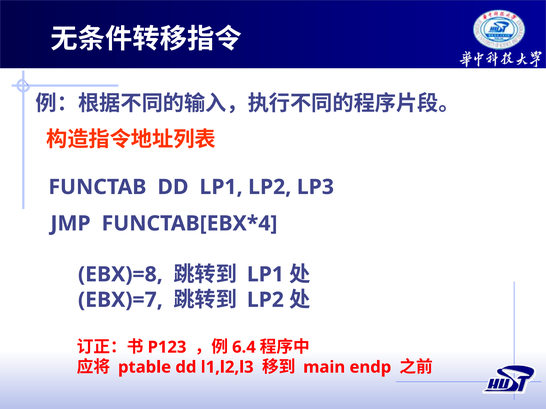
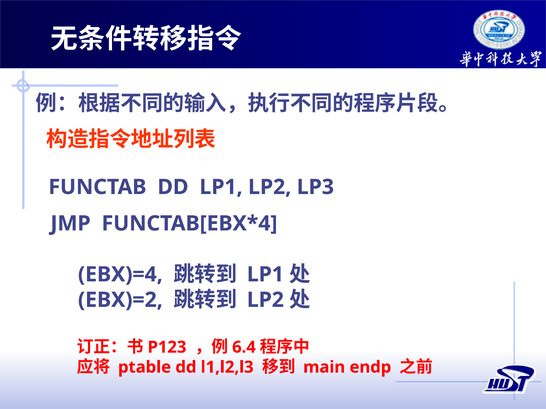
EBX)=8: EBX)=8 -> EBX)=4 (120, 275)
EBX)=7: EBX)=7 -> EBX)=2 (120, 300)
